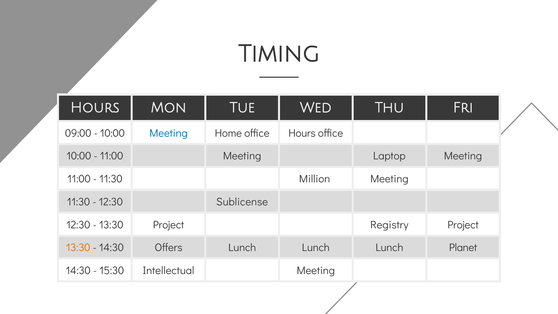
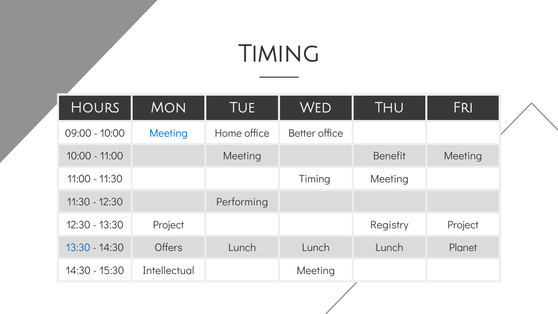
office Hours: Hours -> Better (302, 133)
Laptop: Laptop -> Benefit (389, 156)
11:30 Million: Million -> Timing (315, 179)
Sublicense: Sublicense -> Performing (242, 202)
13:30 colour: orange -> blue (78, 248)
